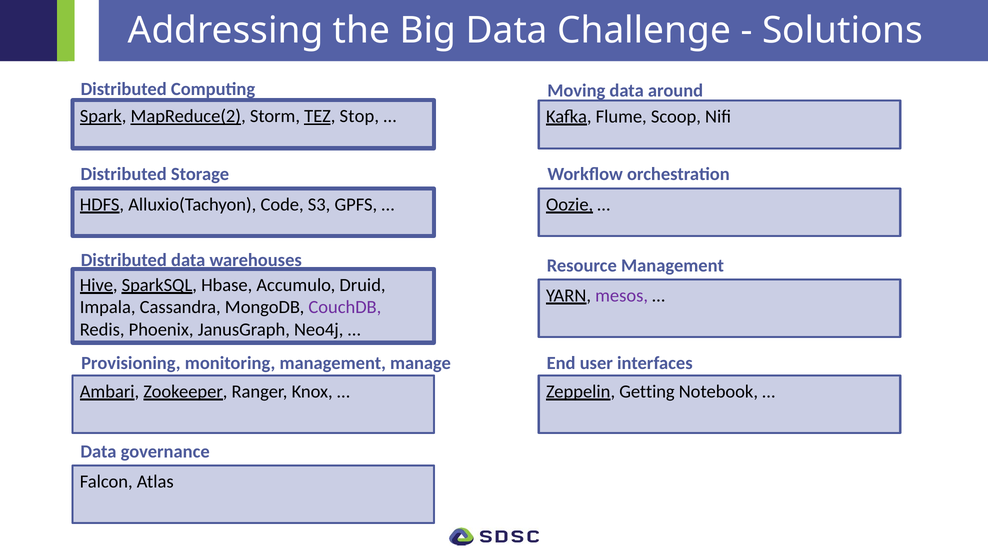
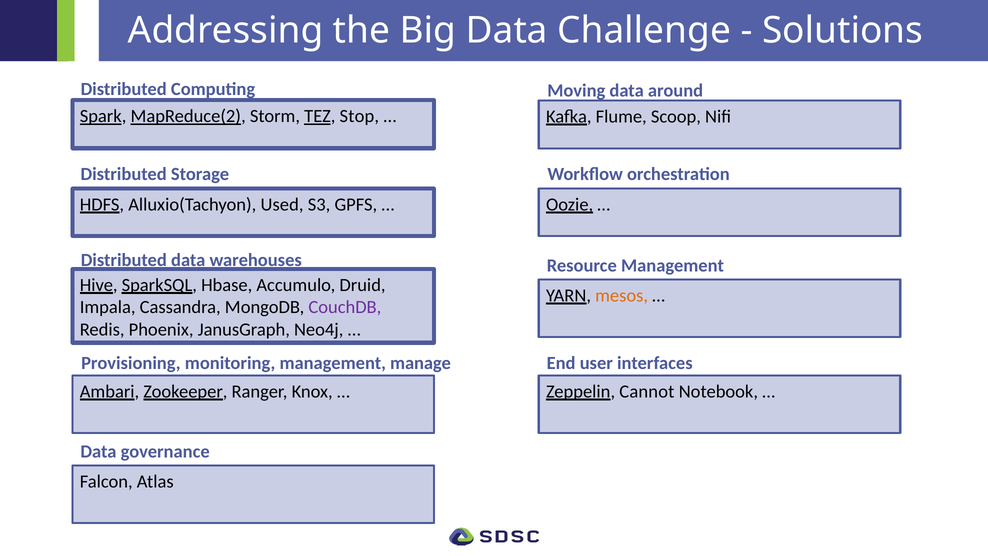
Code: Code -> Used (282, 204)
mesos colour: purple -> orange (622, 295)
Getting: Getting -> Cannot (647, 391)
